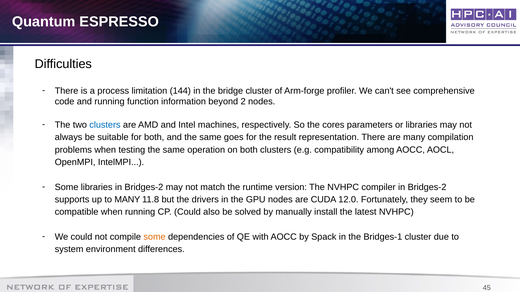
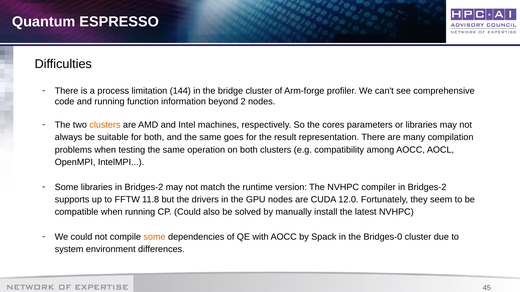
clusters colour: blue -> orange (105, 125)
to MANY: MANY -> FFTW (127, 200)
Bridges-1: Bridges-1 -> Bridges-0 (383, 237)
